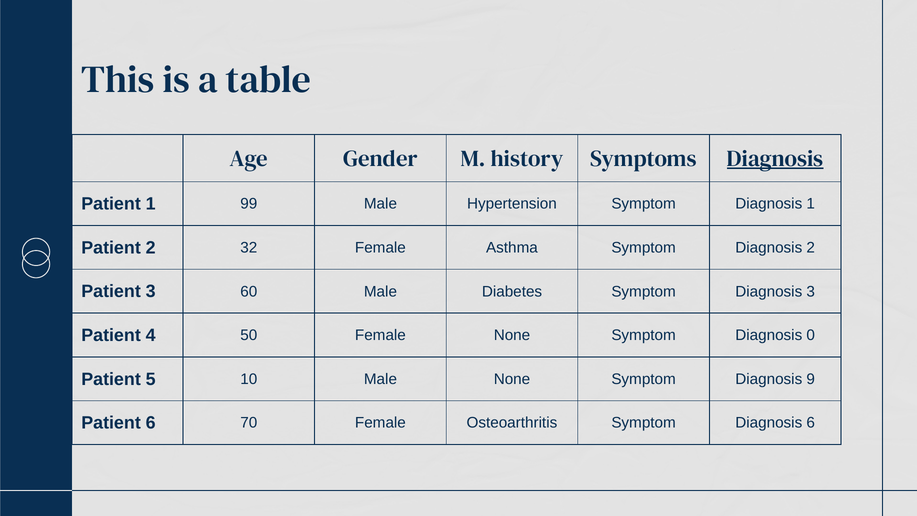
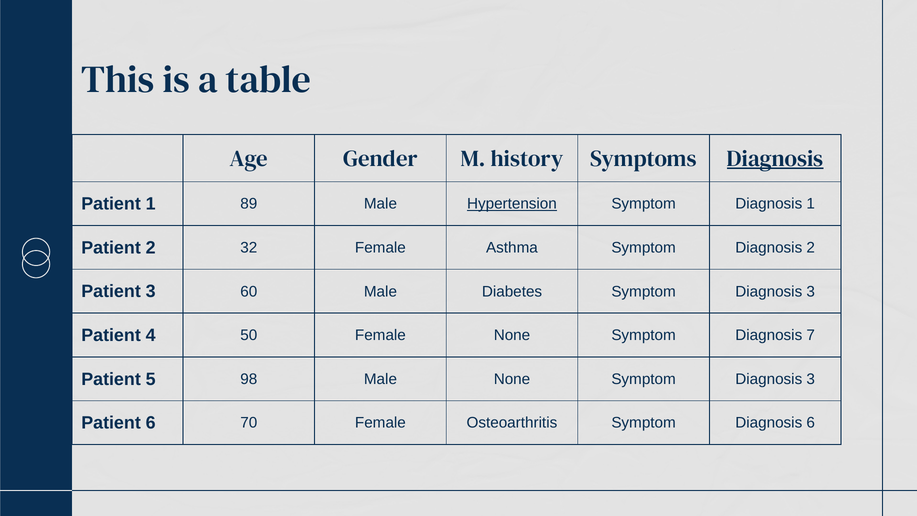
99: 99 -> 89 (249, 204)
Hypertension underline: none -> present (512, 204)
0: 0 -> 7 (811, 335)
10: 10 -> 98 (249, 379)
None Symptom Diagnosis 9: 9 -> 3 (811, 379)
